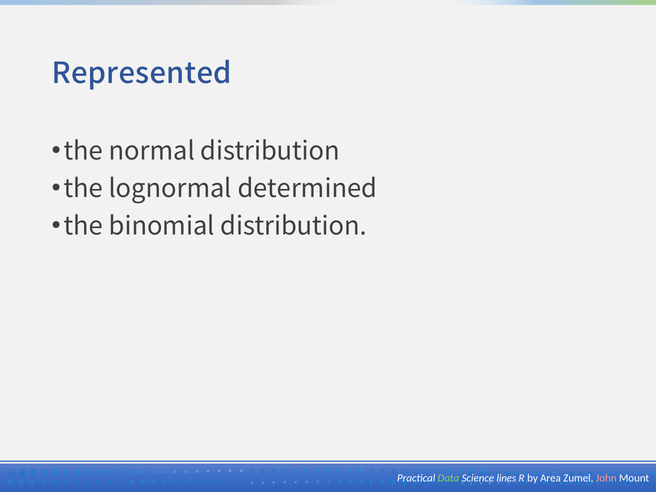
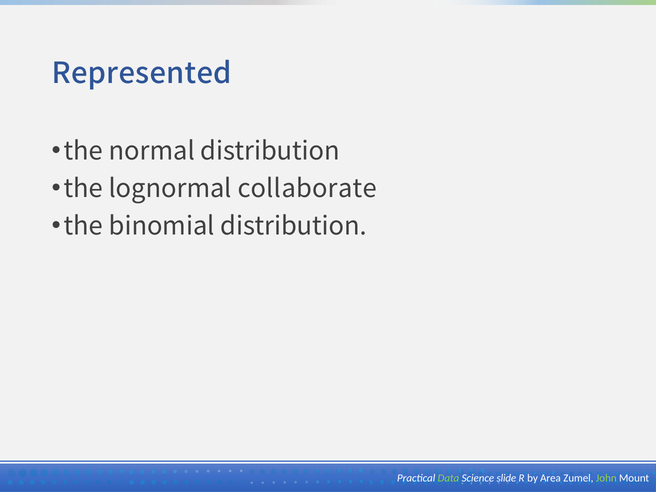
determined: determined -> collaborate (307, 189)
lines: lines -> slide (506, 478)
John colour: pink -> light green (606, 478)
